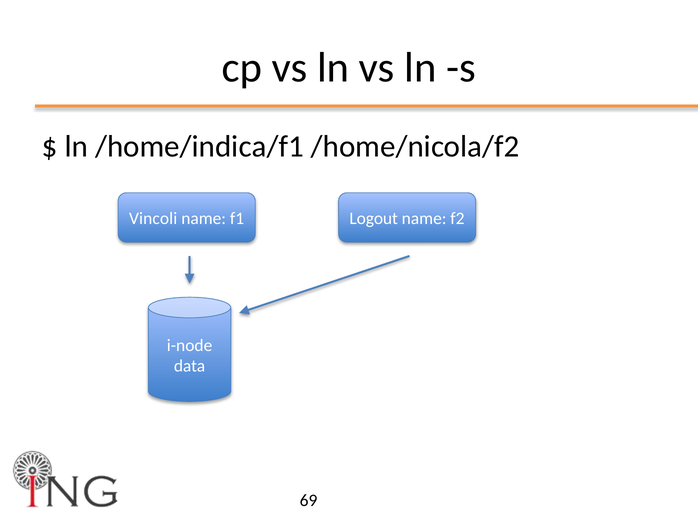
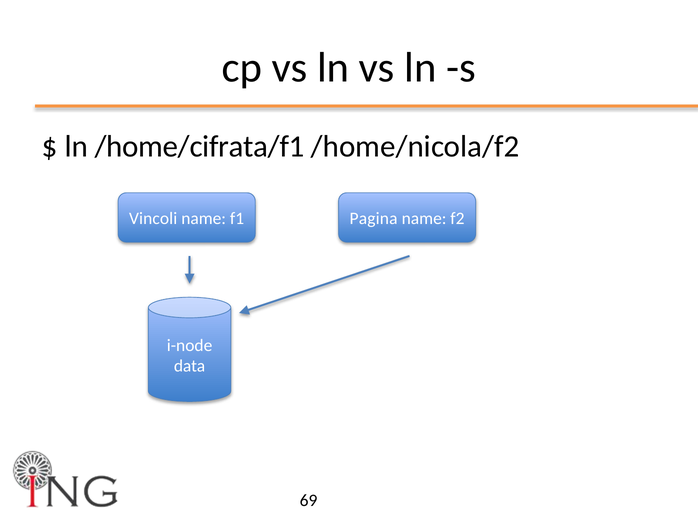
/home/indica/f1: /home/indica/f1 -> /home/cifrata/f1 (200, 146)
Logout: Logout -> Pagina (374, 219)
